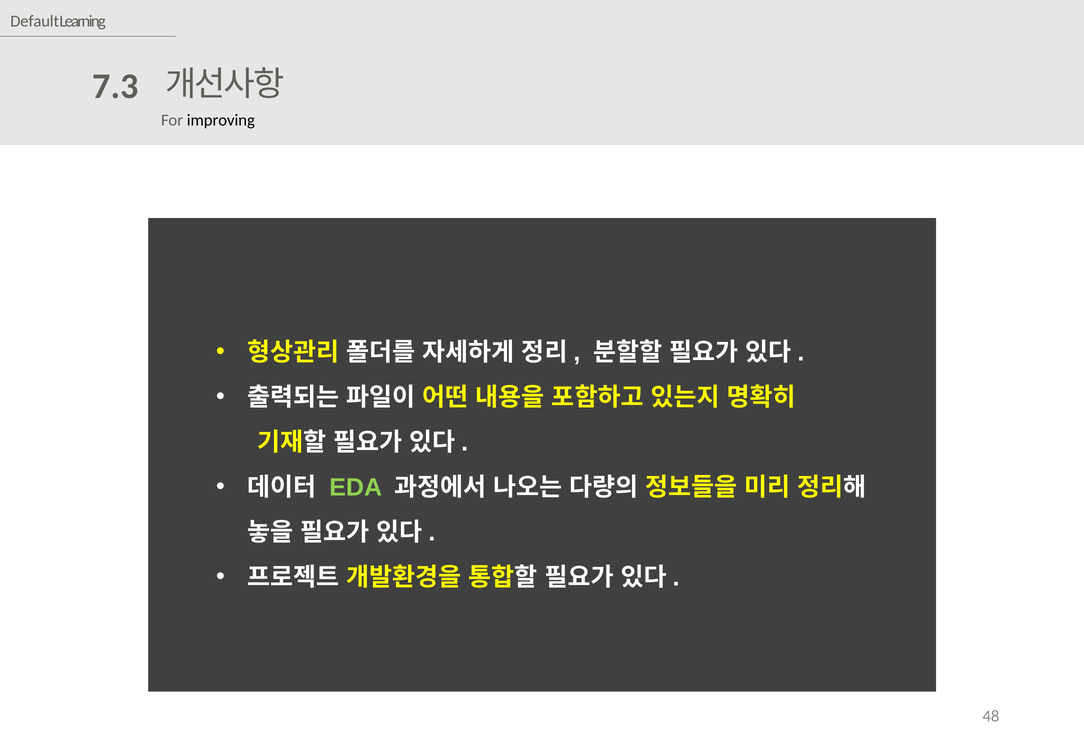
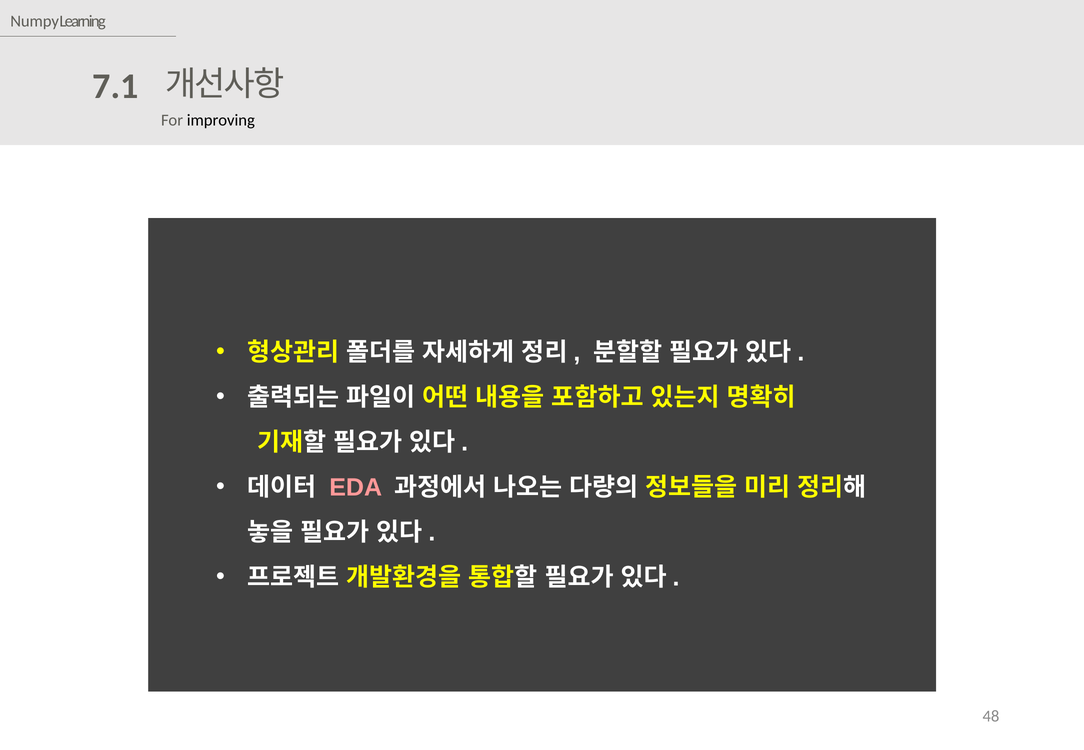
Default: Default -> Numpy (35, 21)
7.3: 7.3 -> 7.1 (115, 87)
EDA colour: light green -> pink (356, 488)
